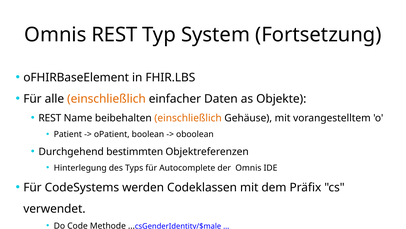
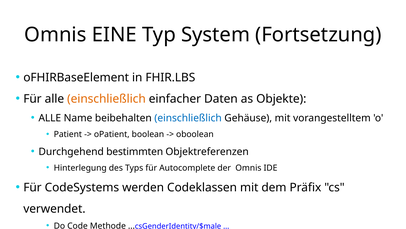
Omnis REST: REST -> EINE (114, 35)
REST: REST -> ALLE (50, 118)
einschließlich colour: orange -> blue (188, 118)
